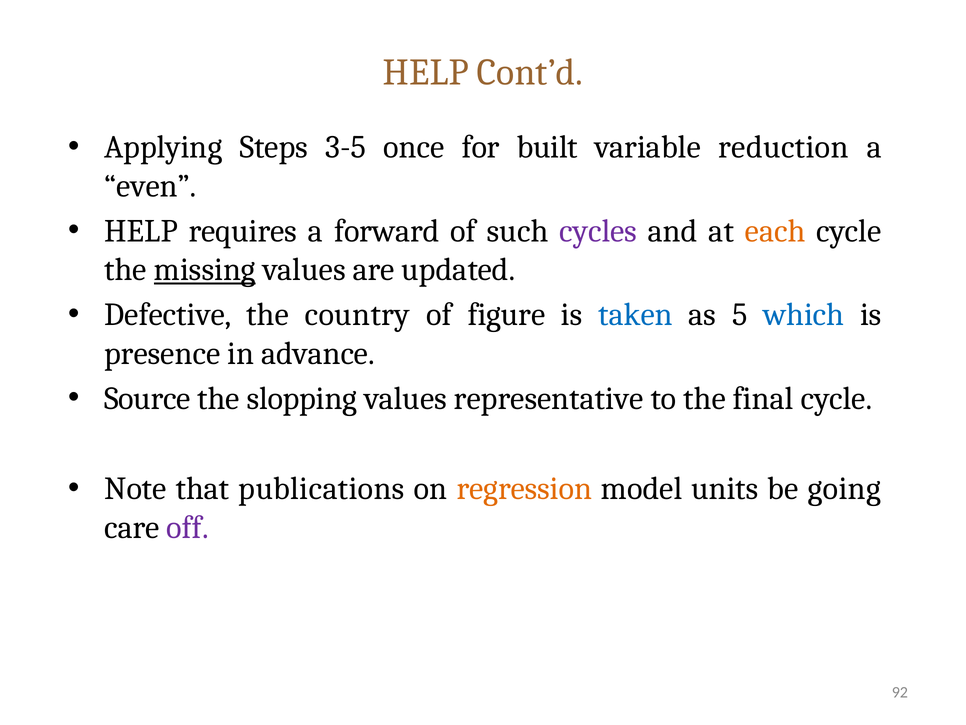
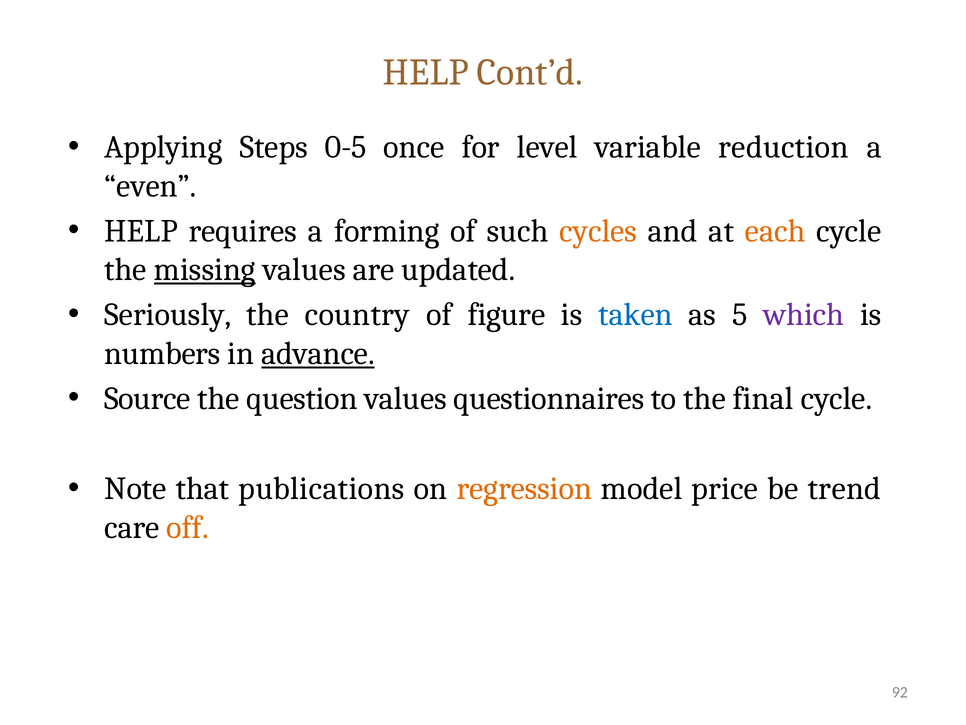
3-5: 3-5 -> 0-5 (346, 147)
built: built -> level (547, 147)
forward: forward -> forming (387, 231)
cycles colour: purple -> orange (598, 231)
Defective: Defective -> Seriously (168, 315)
which colour: blue -> purple (804, 315)
presence: presence -> numbers (162, 353)
advance underline: none -> present (318, 353)
slopping: slopping -> question (302, 398)
representative: representative -> questionnaires (549, 398)
units: units -> price (725, 488)
going: going -> trend (844, 488)
off colour: purple -> orange (188, 527)
